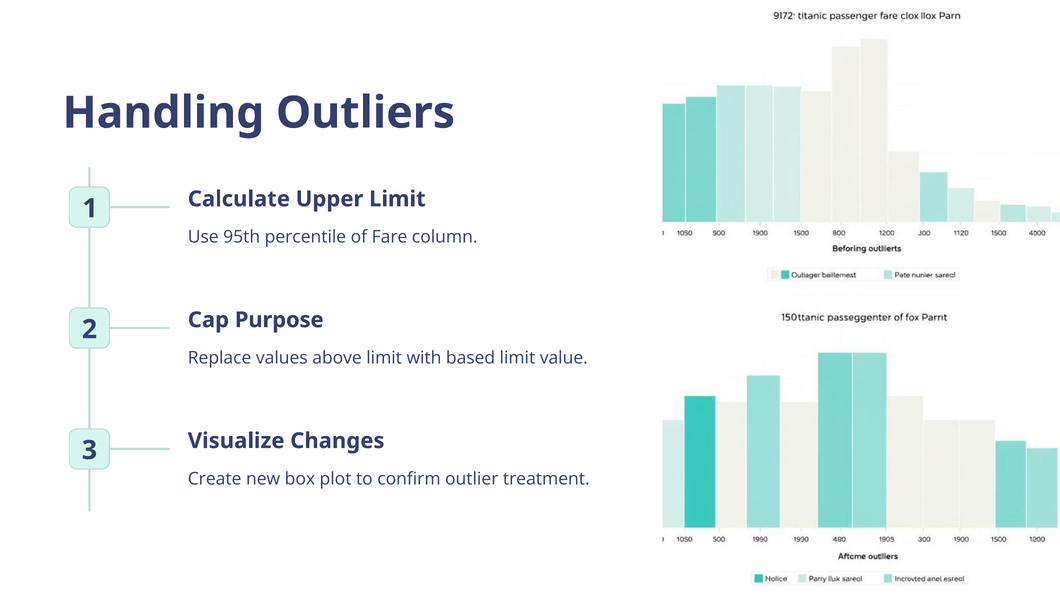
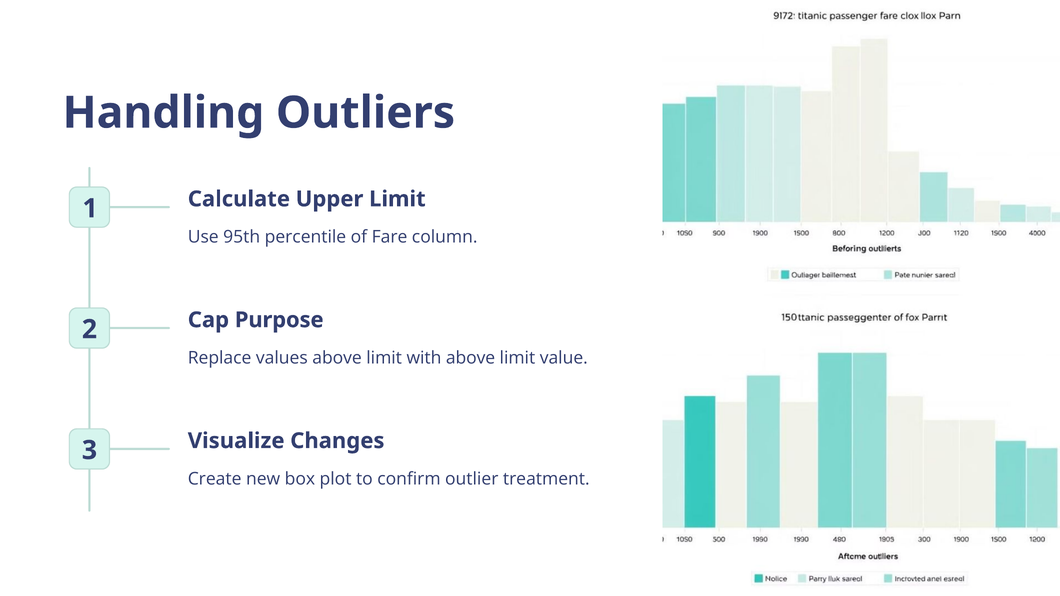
with based: based -> above (471, 358)
